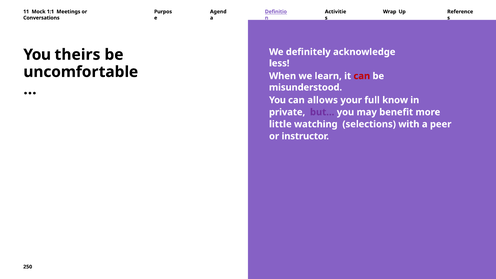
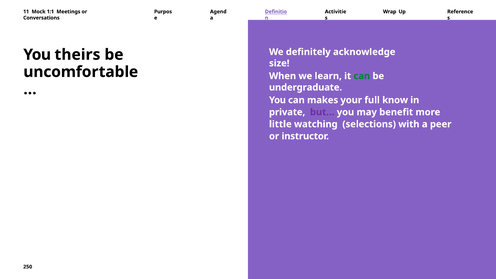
less: less -> size (279, 63)
can colour: red -> green (362, 76)
misunderstood: misunderstood -> undergraduate (306, 87)
allows: allows -> makes (323, 100)
